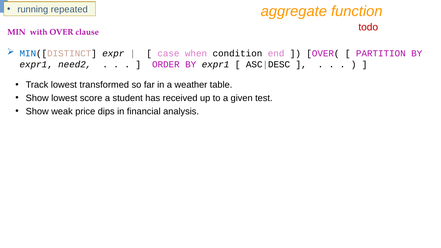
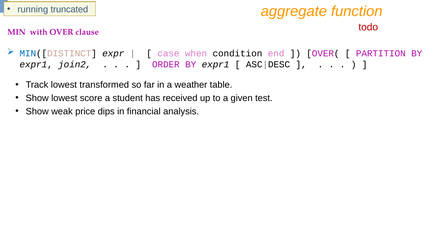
repeated: repeated -> truncated (69, 9)
need2: need2 -> join2 (75, 64)
